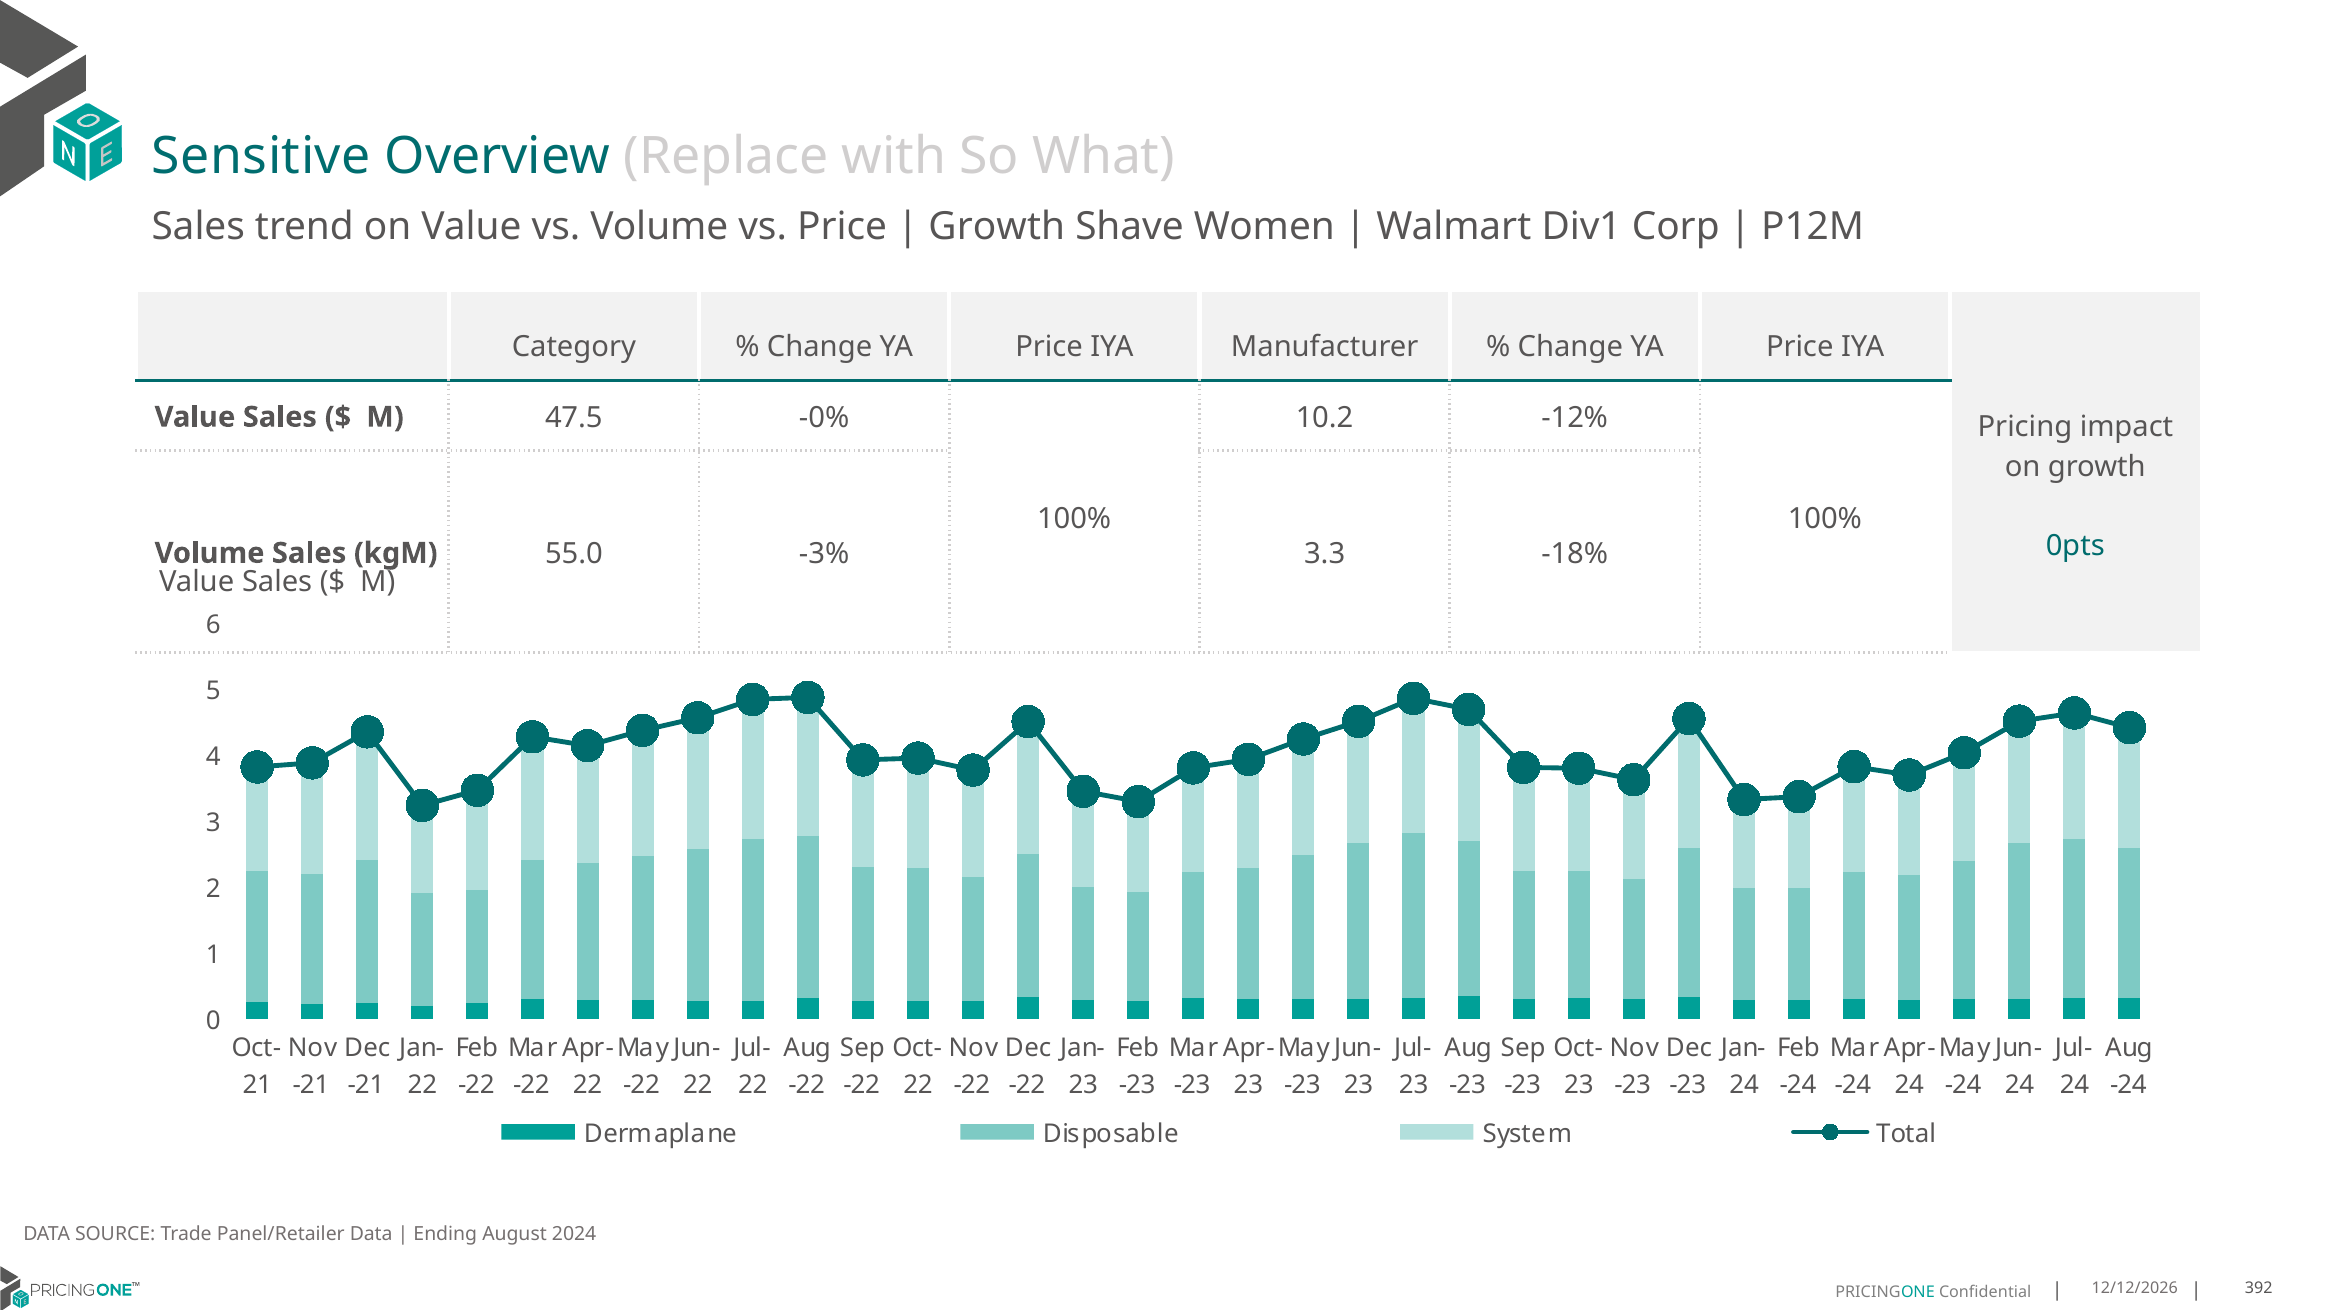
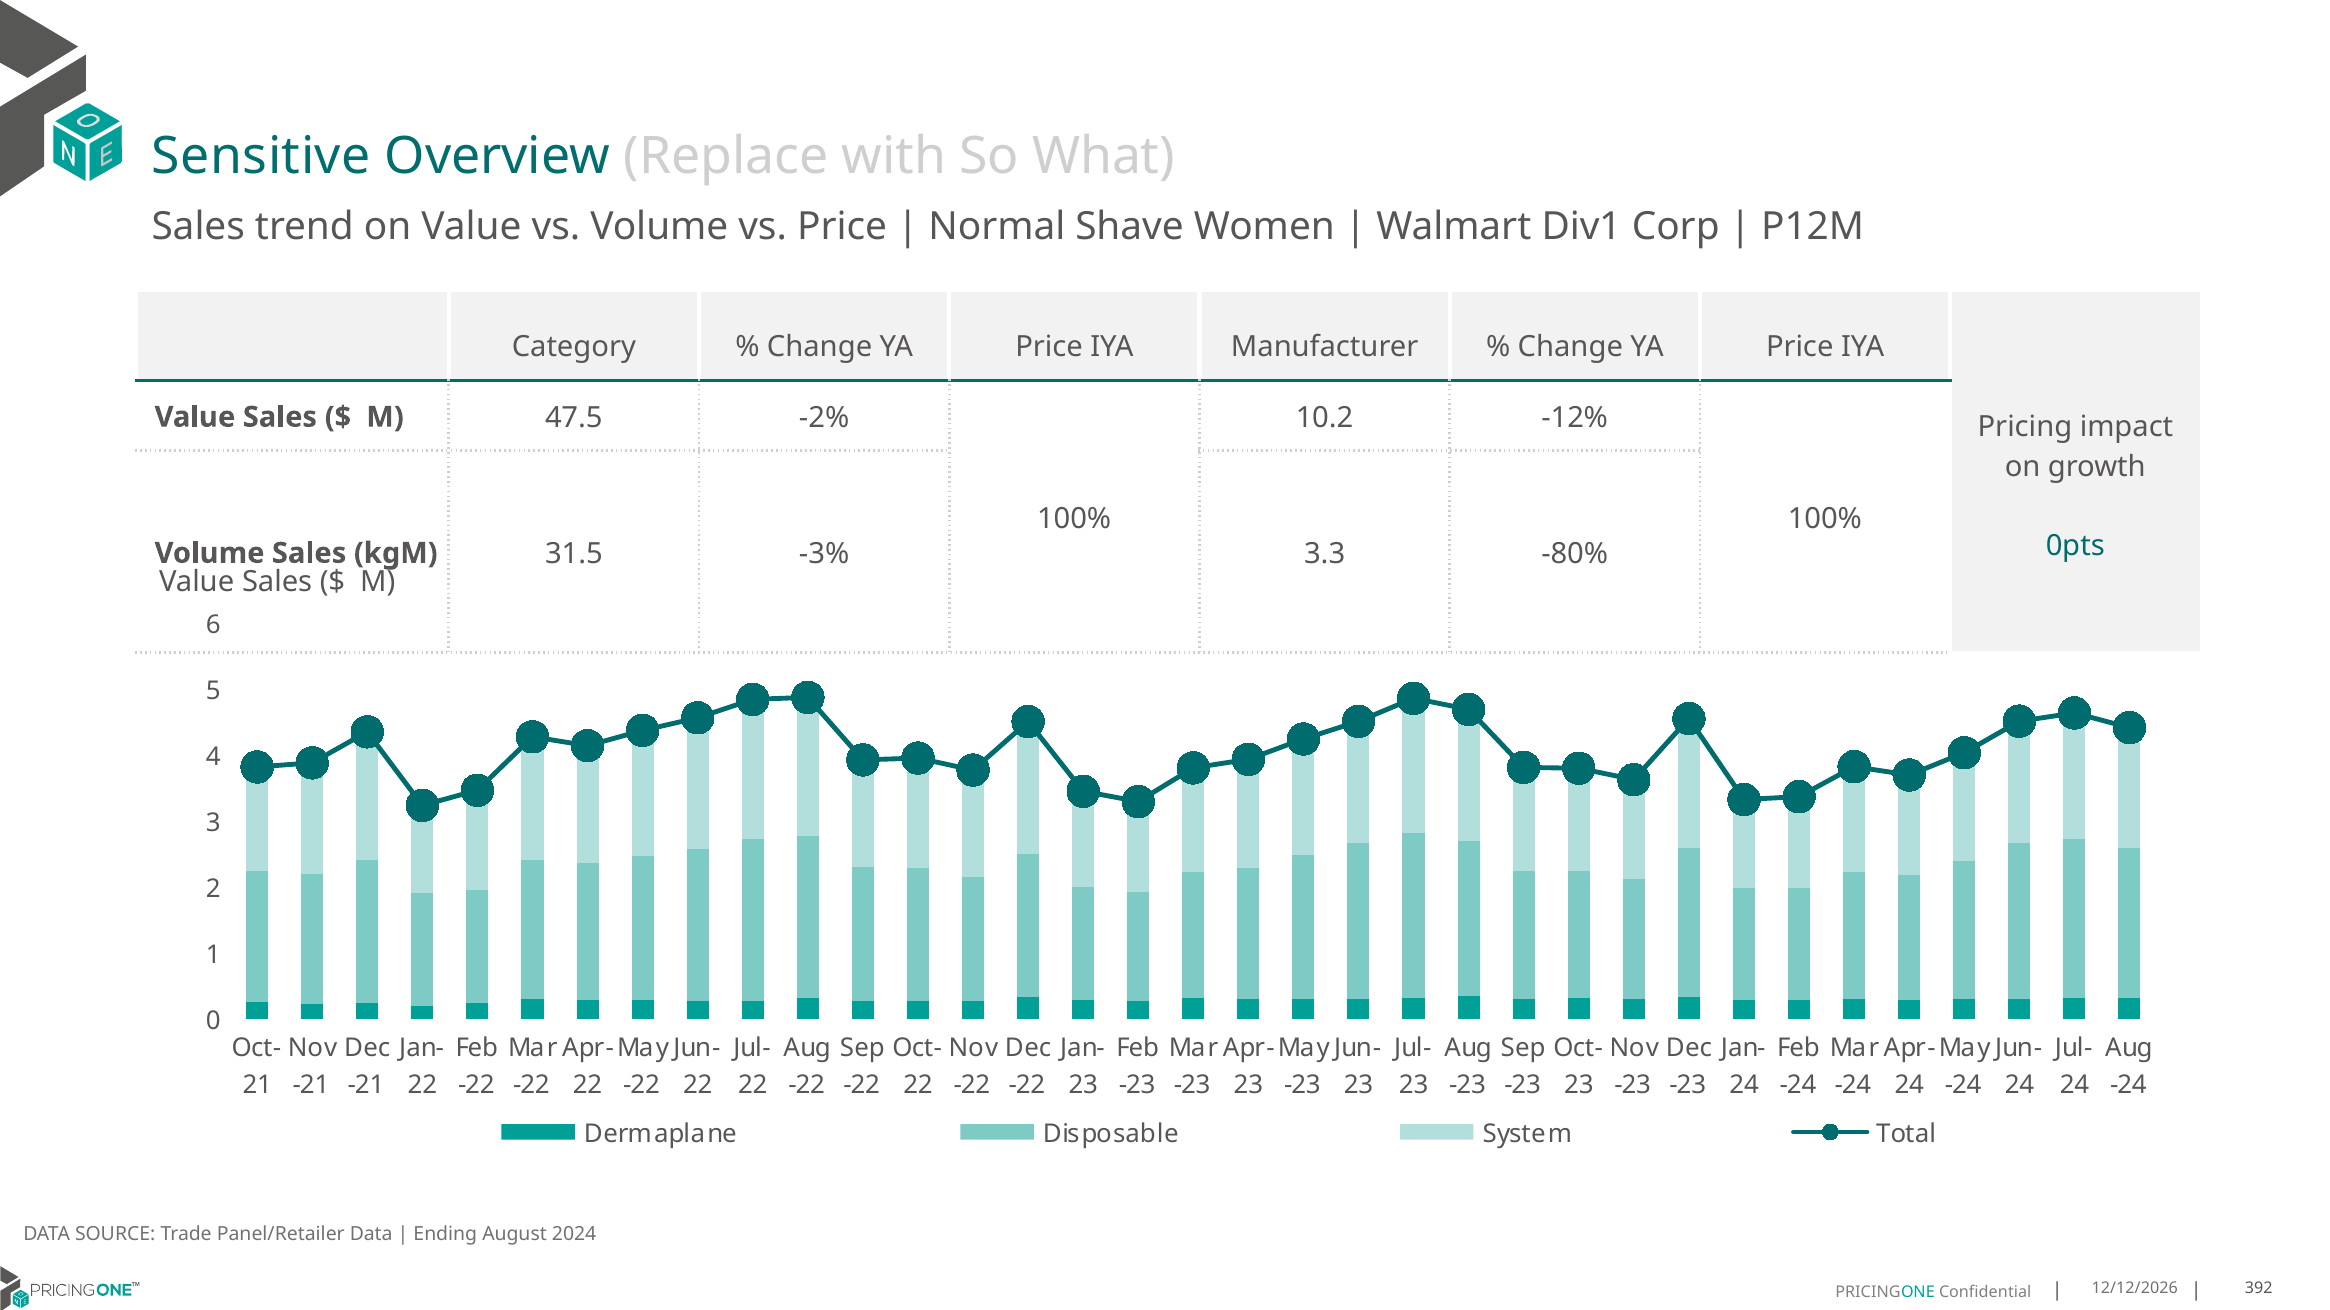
Growth: Growth -> Normal (997, 227)
-0%: -0% -> -2% (824, 418)
55.0: 55.0 -> 31.5 (574, 554)
-18%: -18% -> -80% (1575, 554)
